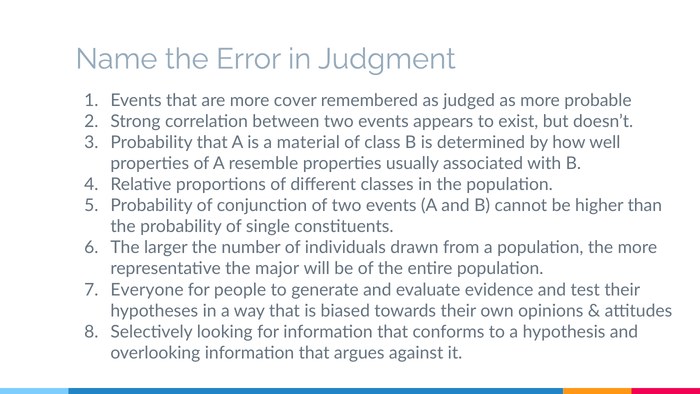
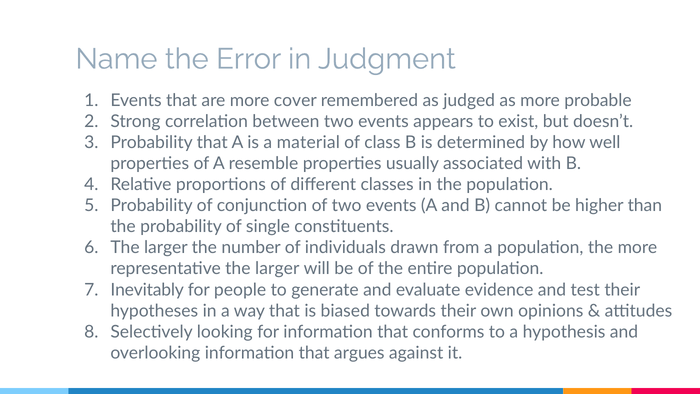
representative the major: major -> larger (277, 269)
Everyone: Everyone -> Inevitably (147, 290)
